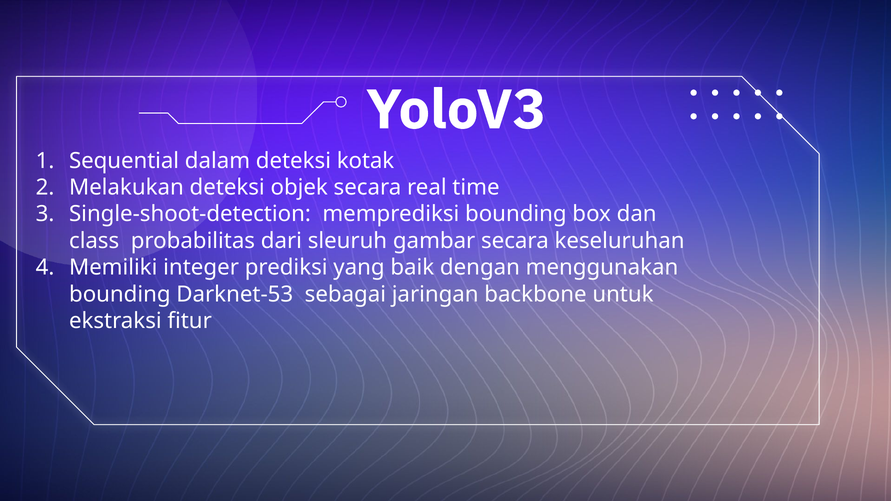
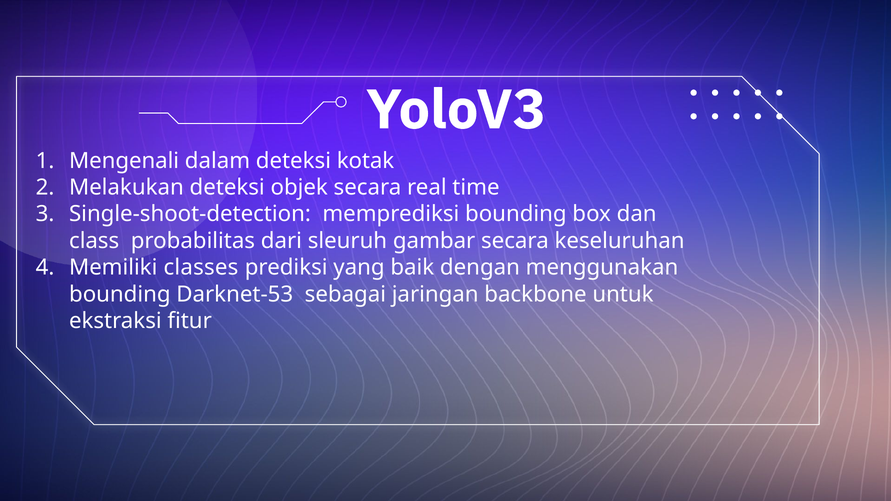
Sequential: Sequential -> Mengenali (124, 161)
integer: integer -> classes (201, 268)
